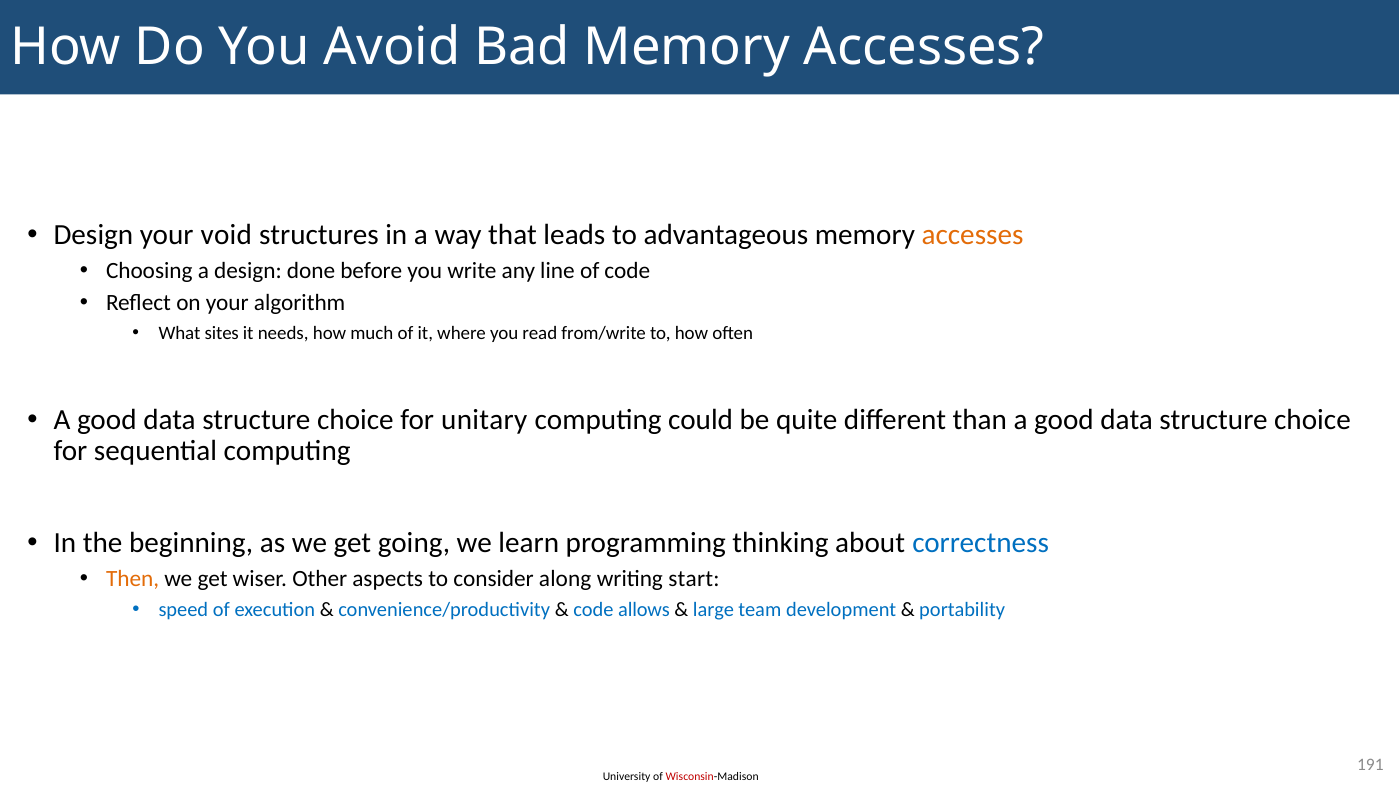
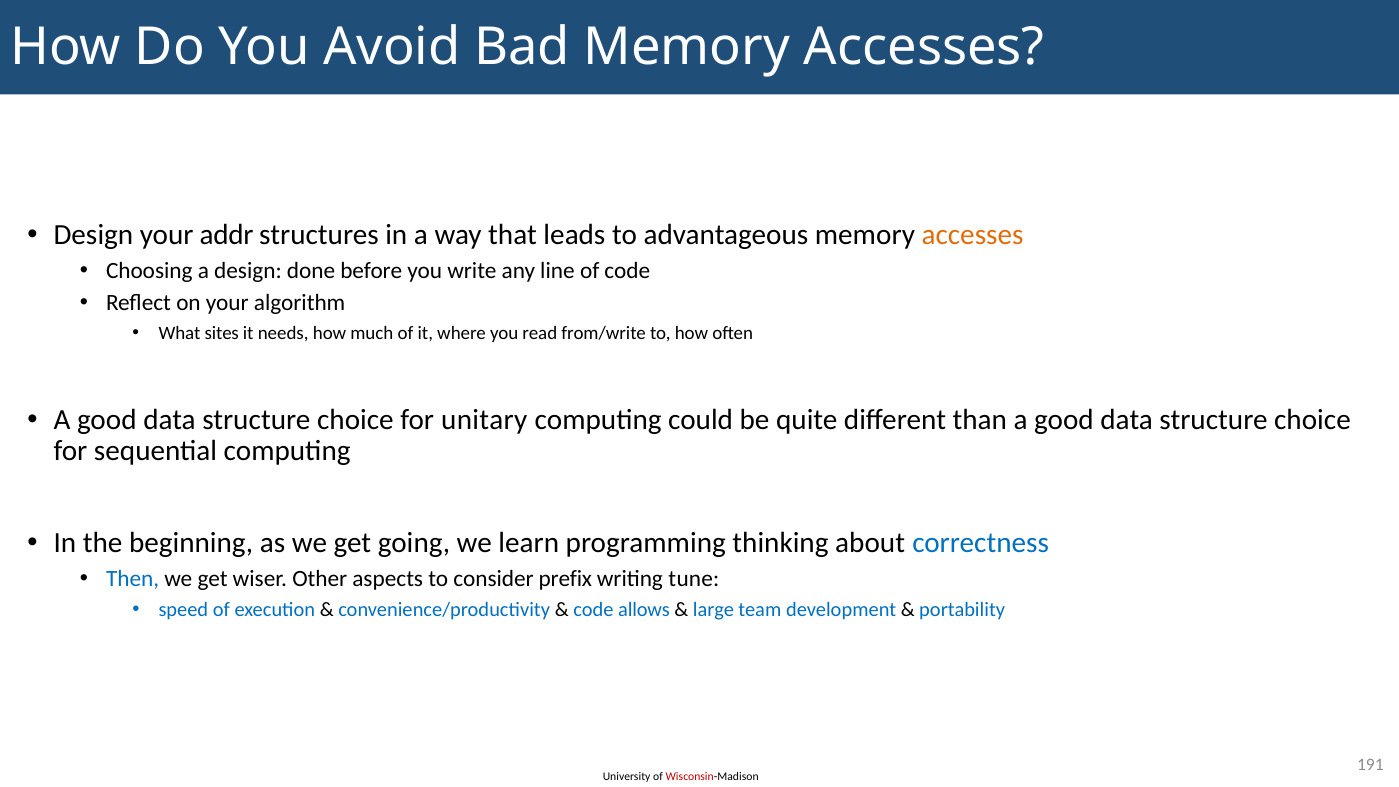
void: void -> addr (227, 235)
Then colour: orange -> blue (133, 579)
along: along -> prefix (565, 579)
start: start -> tune (694, 579)
